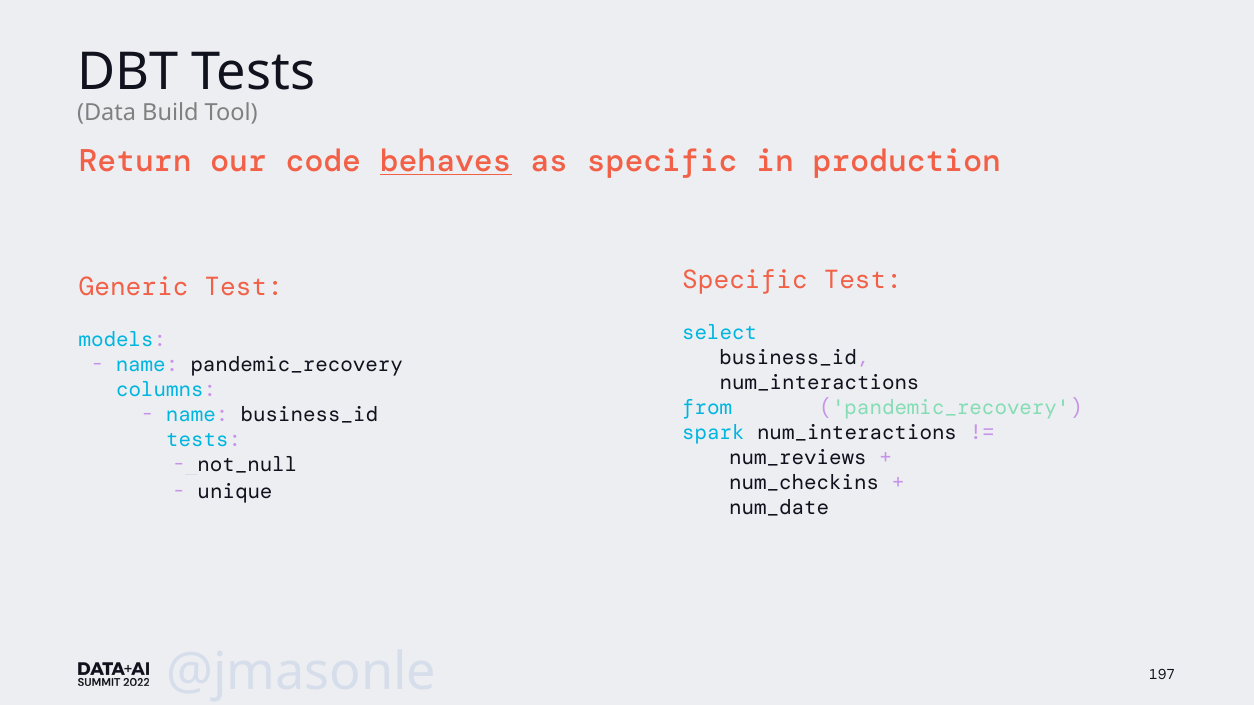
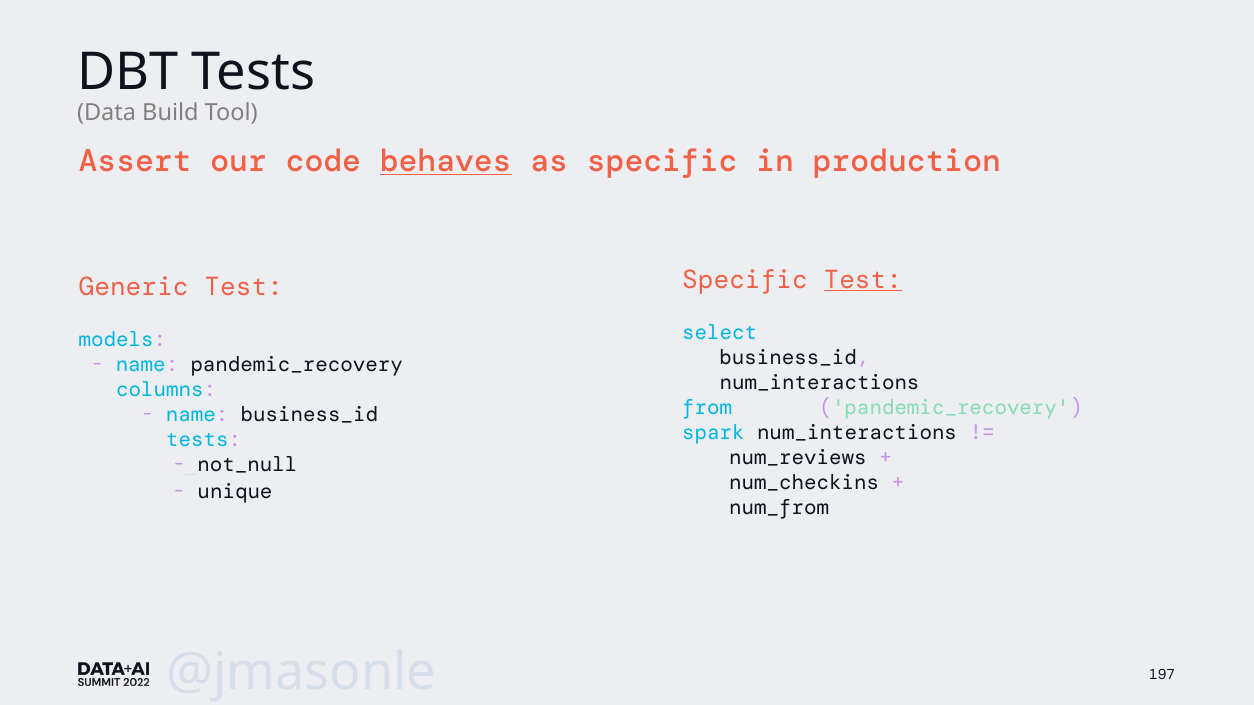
Return: Return -> Assert (135, 161)
Test underline: none -> present (863, 280)
num_date: num_date -> num_from (779, 508)
